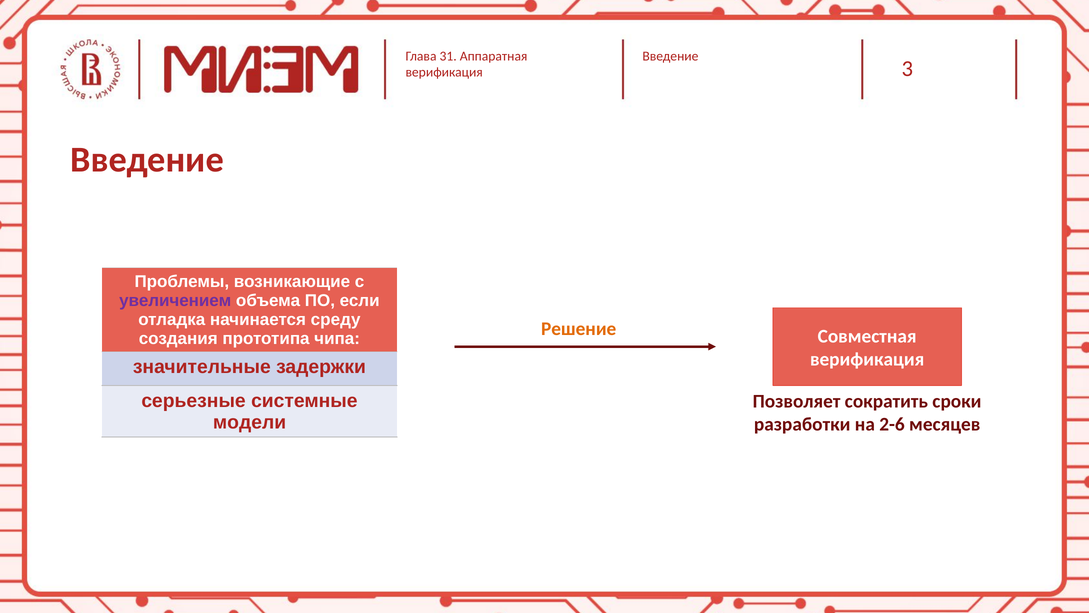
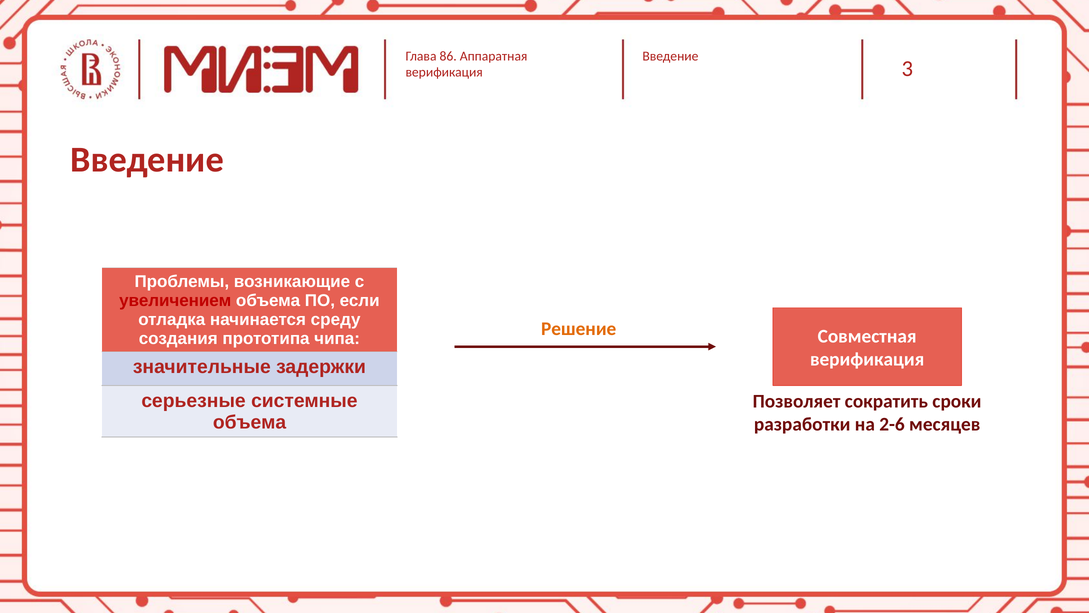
31: 31 -> 86 (448, 56)
увеличением colour: purple -> red (175, 300)
модели: модели -> объема (250, 422)
